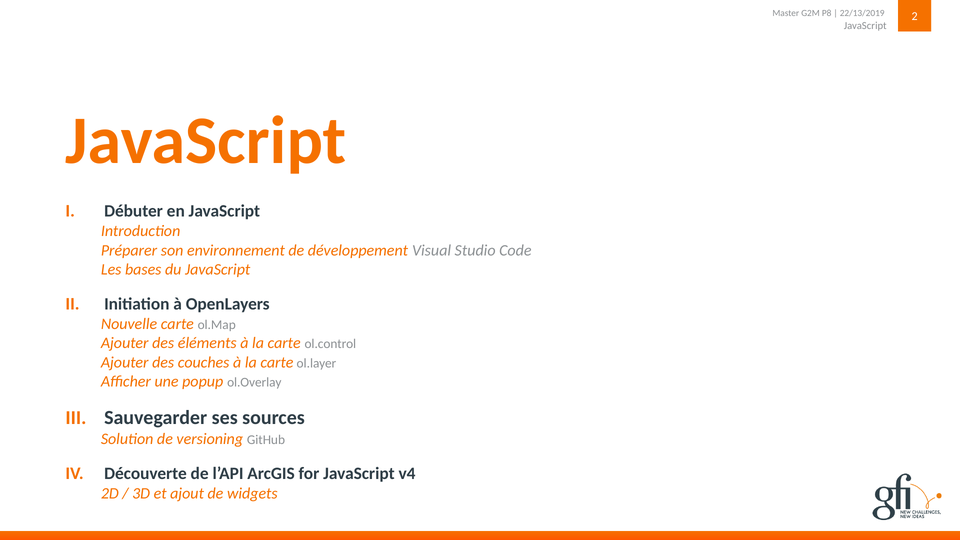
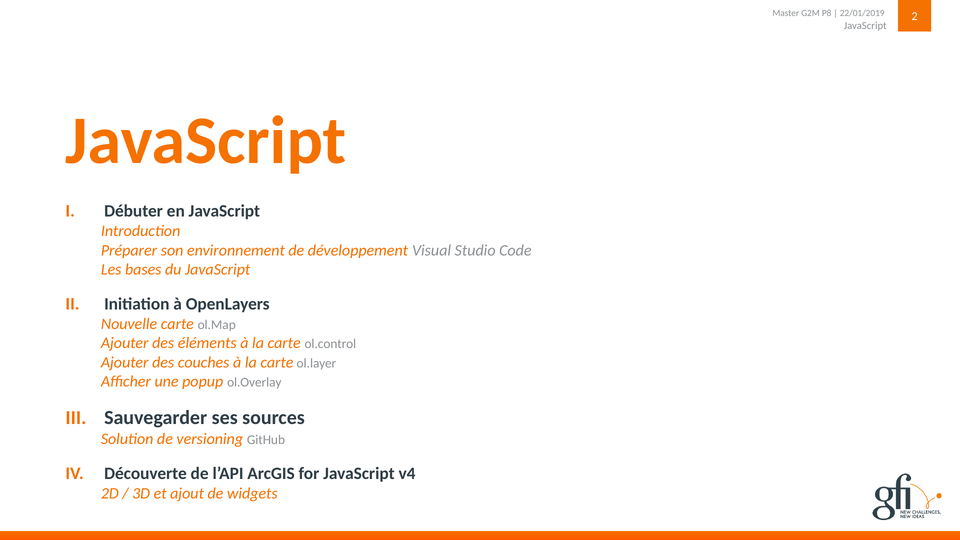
22/13/2019: 22/13/2019 -> 22/01/2019 (862, 13)
